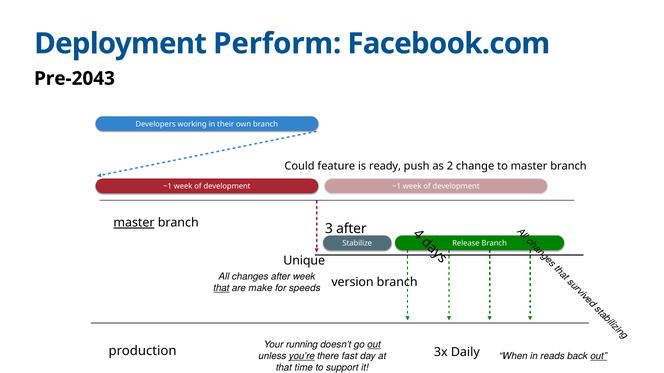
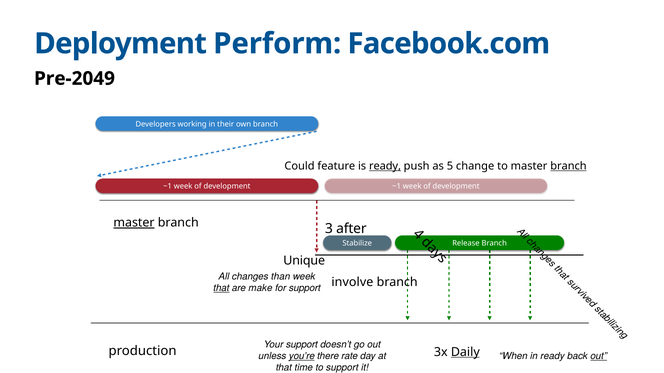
Pre-2043: Pre-2043 -> Pre-2049 (75, 79)
ready underline: none -> present (385, 166)
2: 2 -> 5 (450, 166)
branch underline: none -> present (568, 166)
changes after: after -> than (281, 277)
version: version -> involve (352, 283)
for speeds: speeds -> support (305, 288)
Your running: running -> support (302, 345)
out underline: present -> none (374, 345)
in reads: reads -> ready (553, 356)
Daily underline: none -> present (465, 352)
fast: fast -> rate (350, 356)
